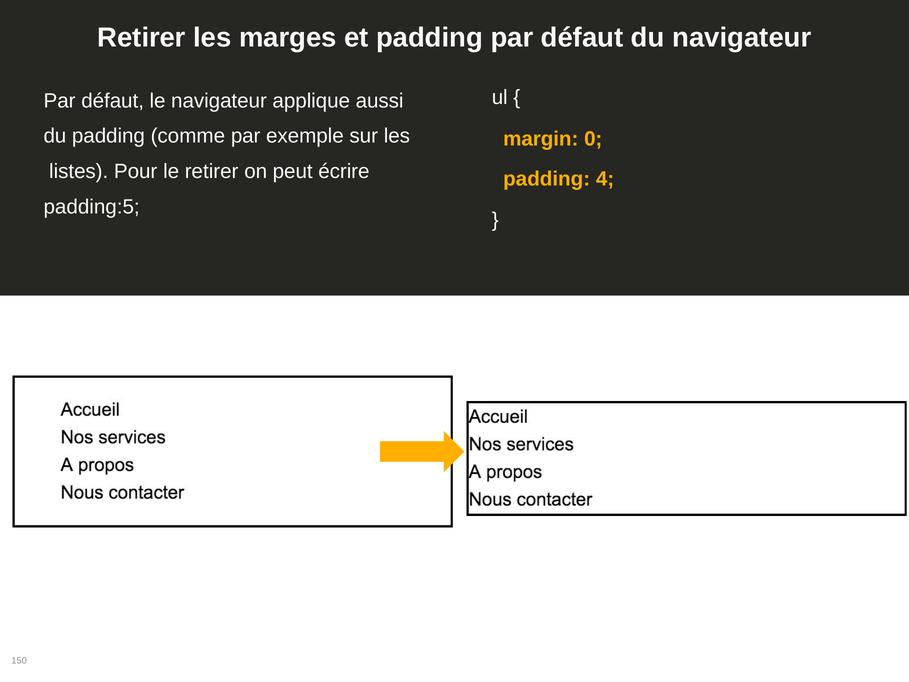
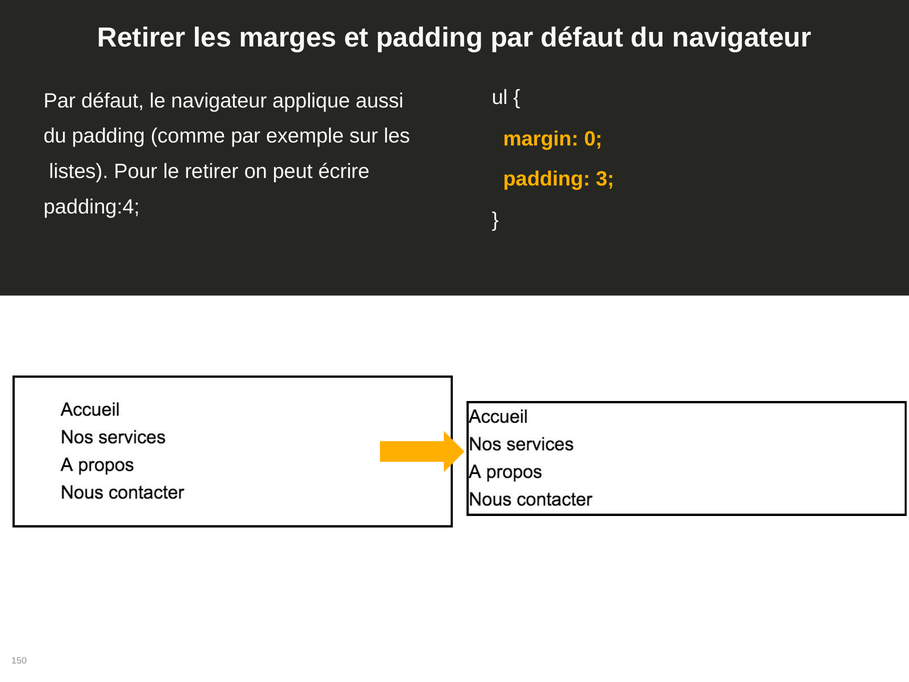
4: 4 -> 3 (605, 179)
padding:5: padding:5 -> padding:4 (92, 207)
